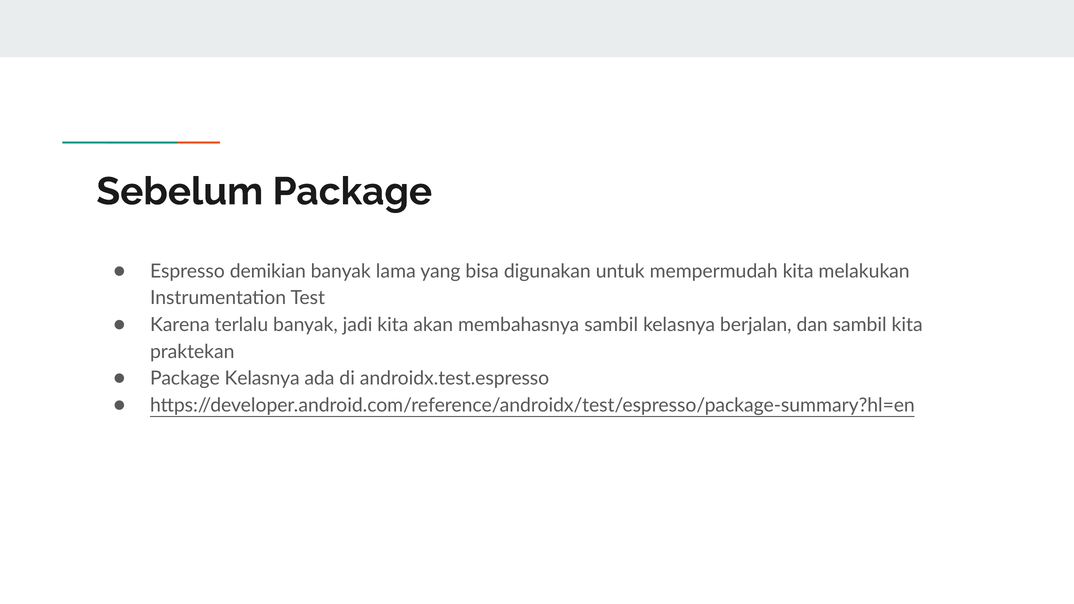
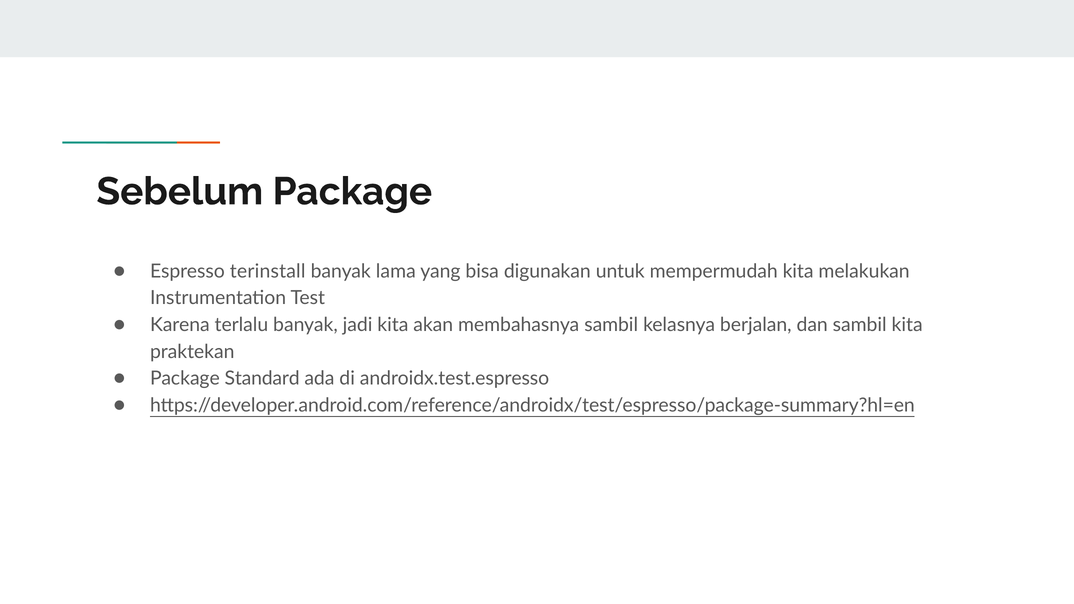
demikian: demikian -> terinstall (268, 271)
Package Kelasnya: Kelasnya -> Standard (262, 378)
